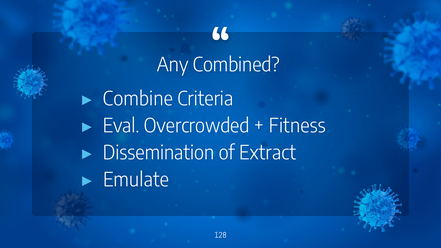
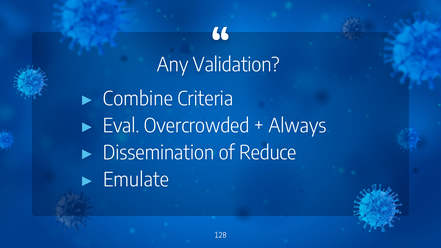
Combined: Combined -> Validation (236, 65)
Fitness: Fitness -> Always (298, 126)
Extract: Extract -> Reduce (268, 153)
